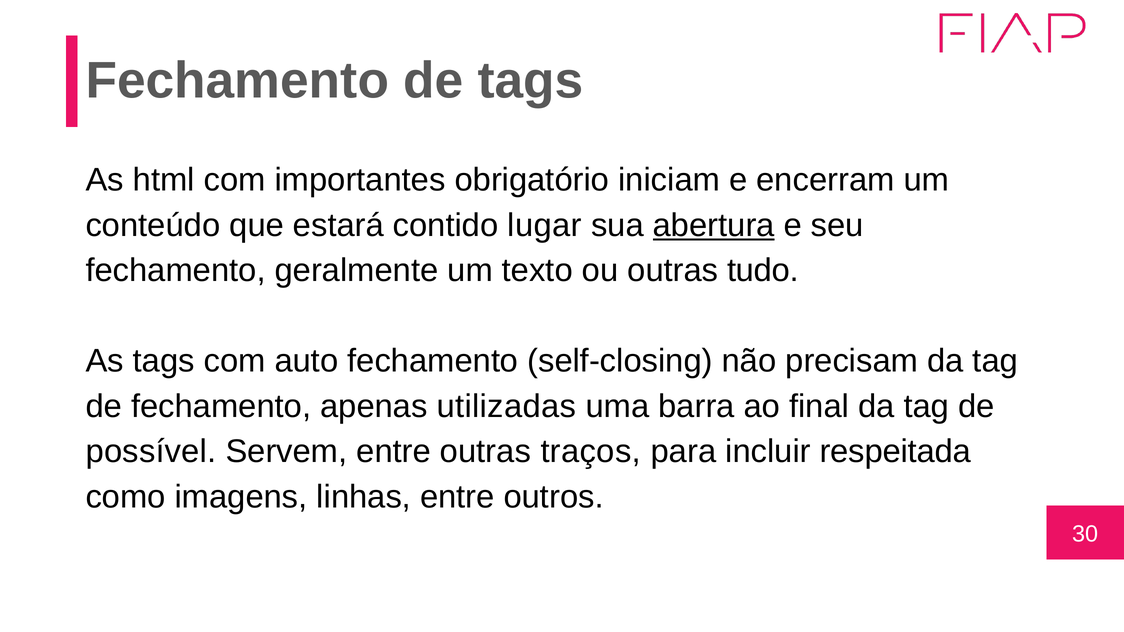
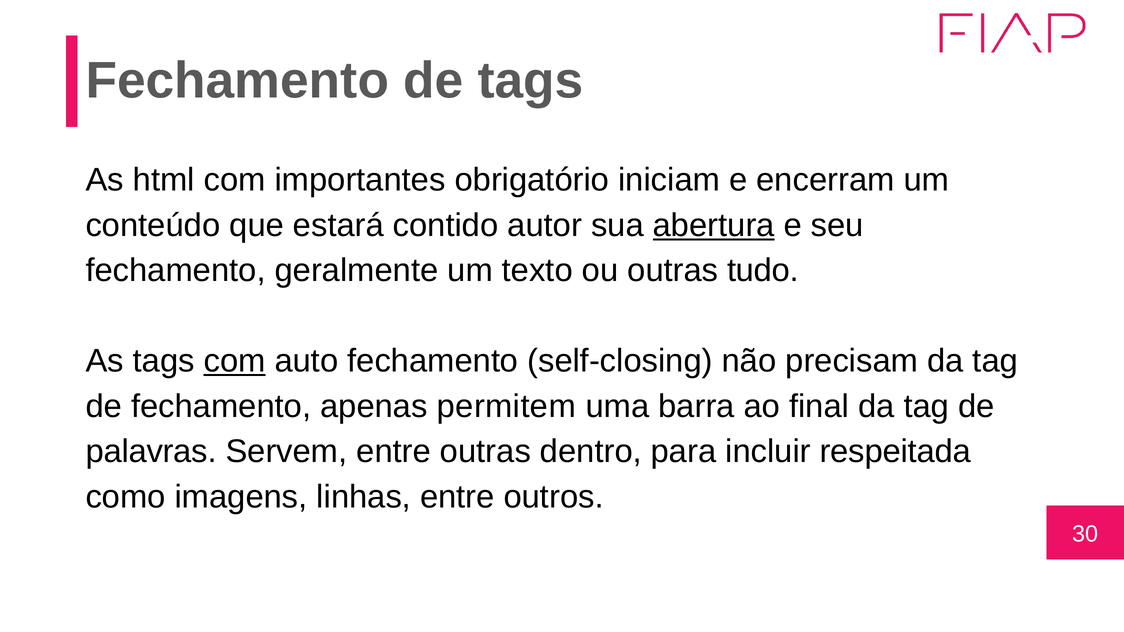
lugar: lugar -> autor (545, 225)
com underline: none -> present (235, 361)
utilizadas: utilizadas -> permitem (506, 406)
possível: possível -> palavras (151, 452)
traços: traços -> dentro (591, 452)
